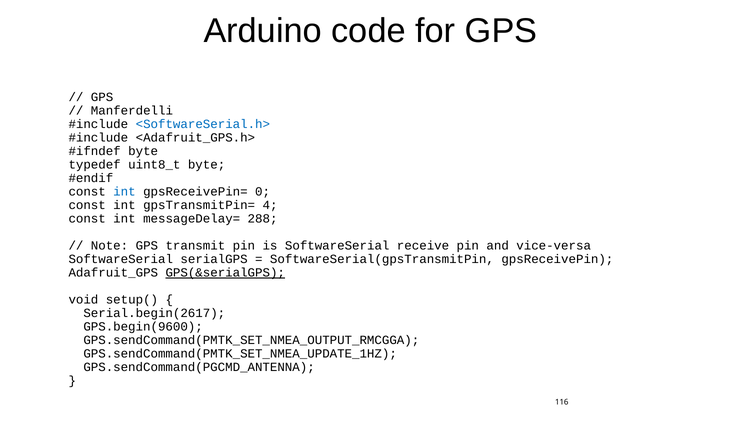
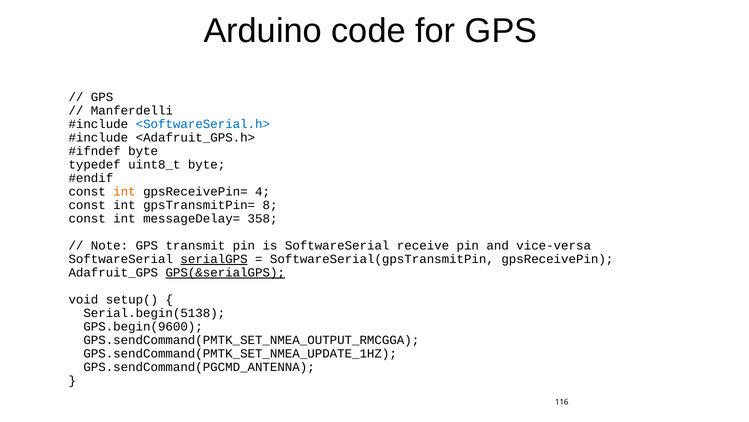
int colour: blue -> orange (124, 191)
0: 0 -> 4 (263, 191)
4: 4 -> 8 (270, 205)
288: 288 -> 358 (263, 218)
serialGPS underline: none -> present (214, 259)
Serial.begin(2617: Serial.begin(2617 -> Serial.begin(5138 (154, 313)
